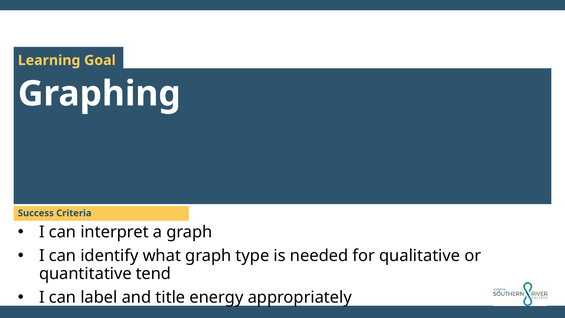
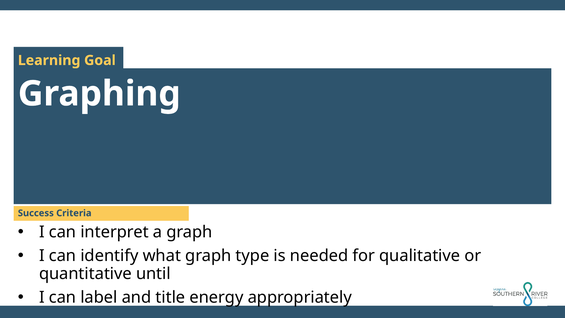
tend: tend -> until (153, 273)
